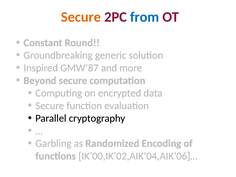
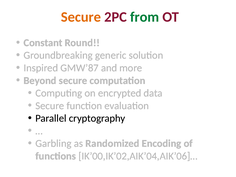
from colour: blue -> green (145, 17)
